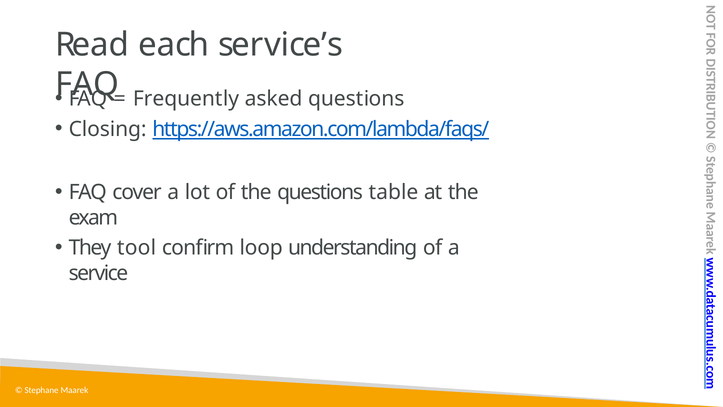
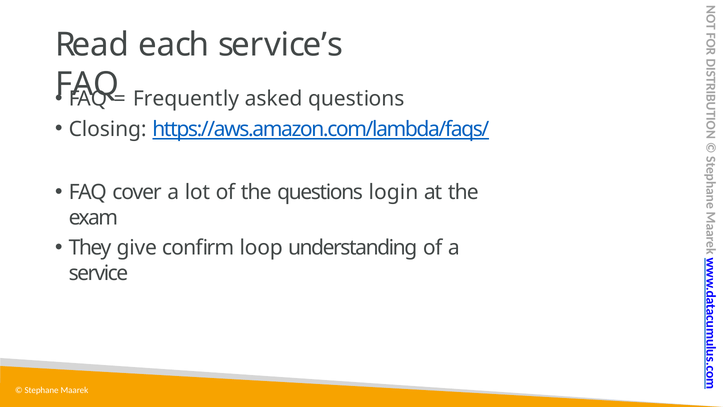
table: table -> login (393, 192)
tool: tool -> give (137, 248)
